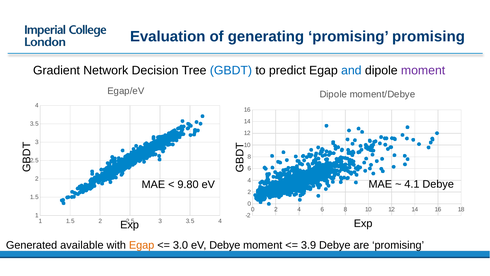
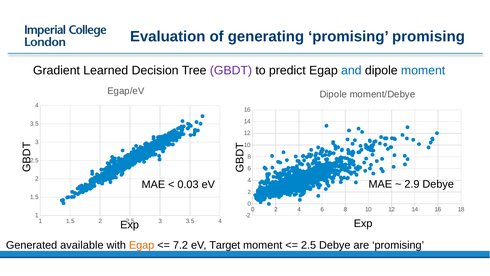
Network: Network -> Learned (106, 70)
GBDT colour: blue -> purple (231, 70)
moment colour: purple -> blue (423, 70)
9.80: 9.80 -> 0.03 (188, 184)
4.1: 4.1 -> 2.9 (412, 184)
3.0: 3.0 -> 7.2 (180, 245)
eV Debye: Debye -> Target (225, 245)
3.9: 3.9 -> 2.5 (309, 245)
